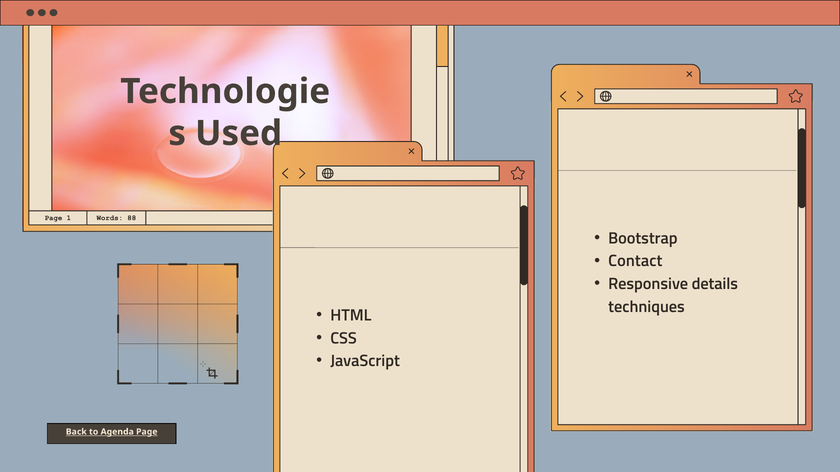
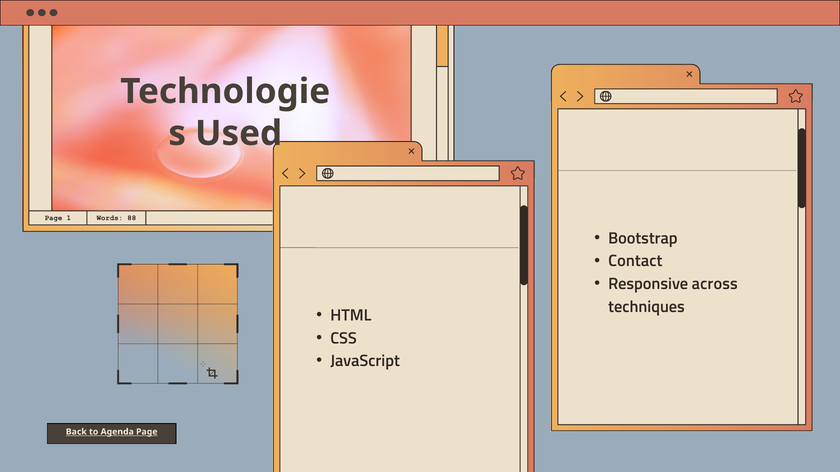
details: details -> across (715, 284)
